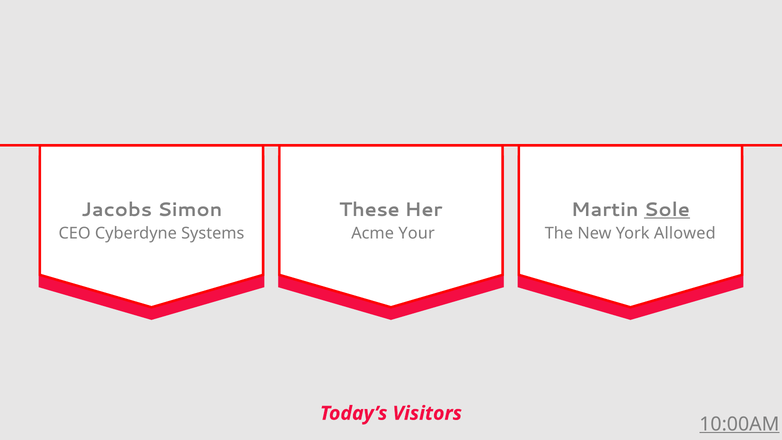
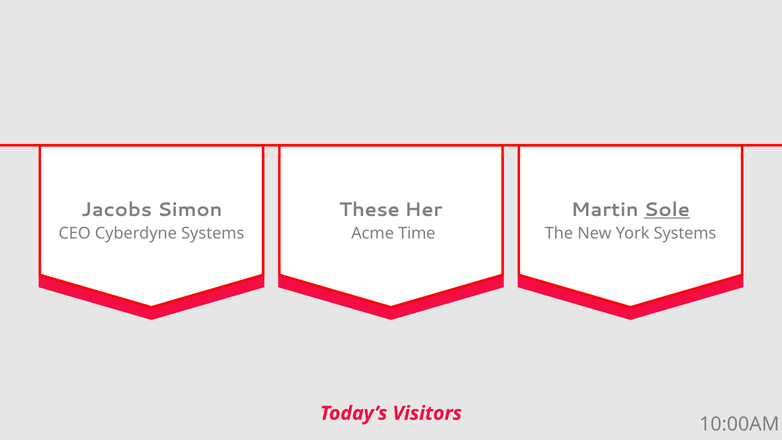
Your: Your -> Time (417, 234)
York Allowed: Allowed -> Systems (685, 234)
10:00AM underline: present -> none (739, 424)
